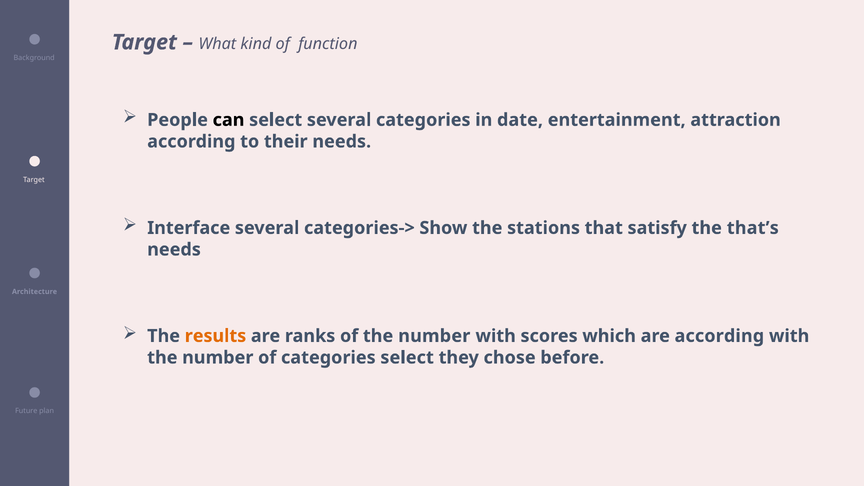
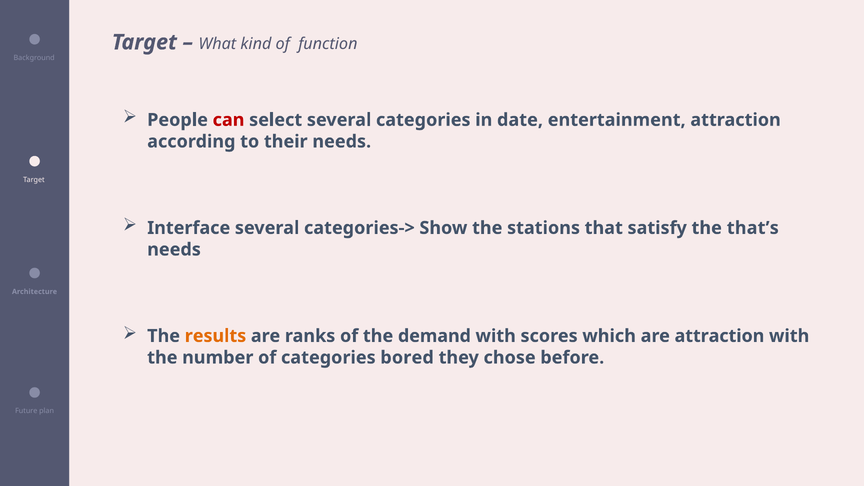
can colour: black -> red (229, 120)
of the number: number -> demand (434, 336)
are according: according -> attraction (719, 336)
categories select: select -> bored (407, 358)
